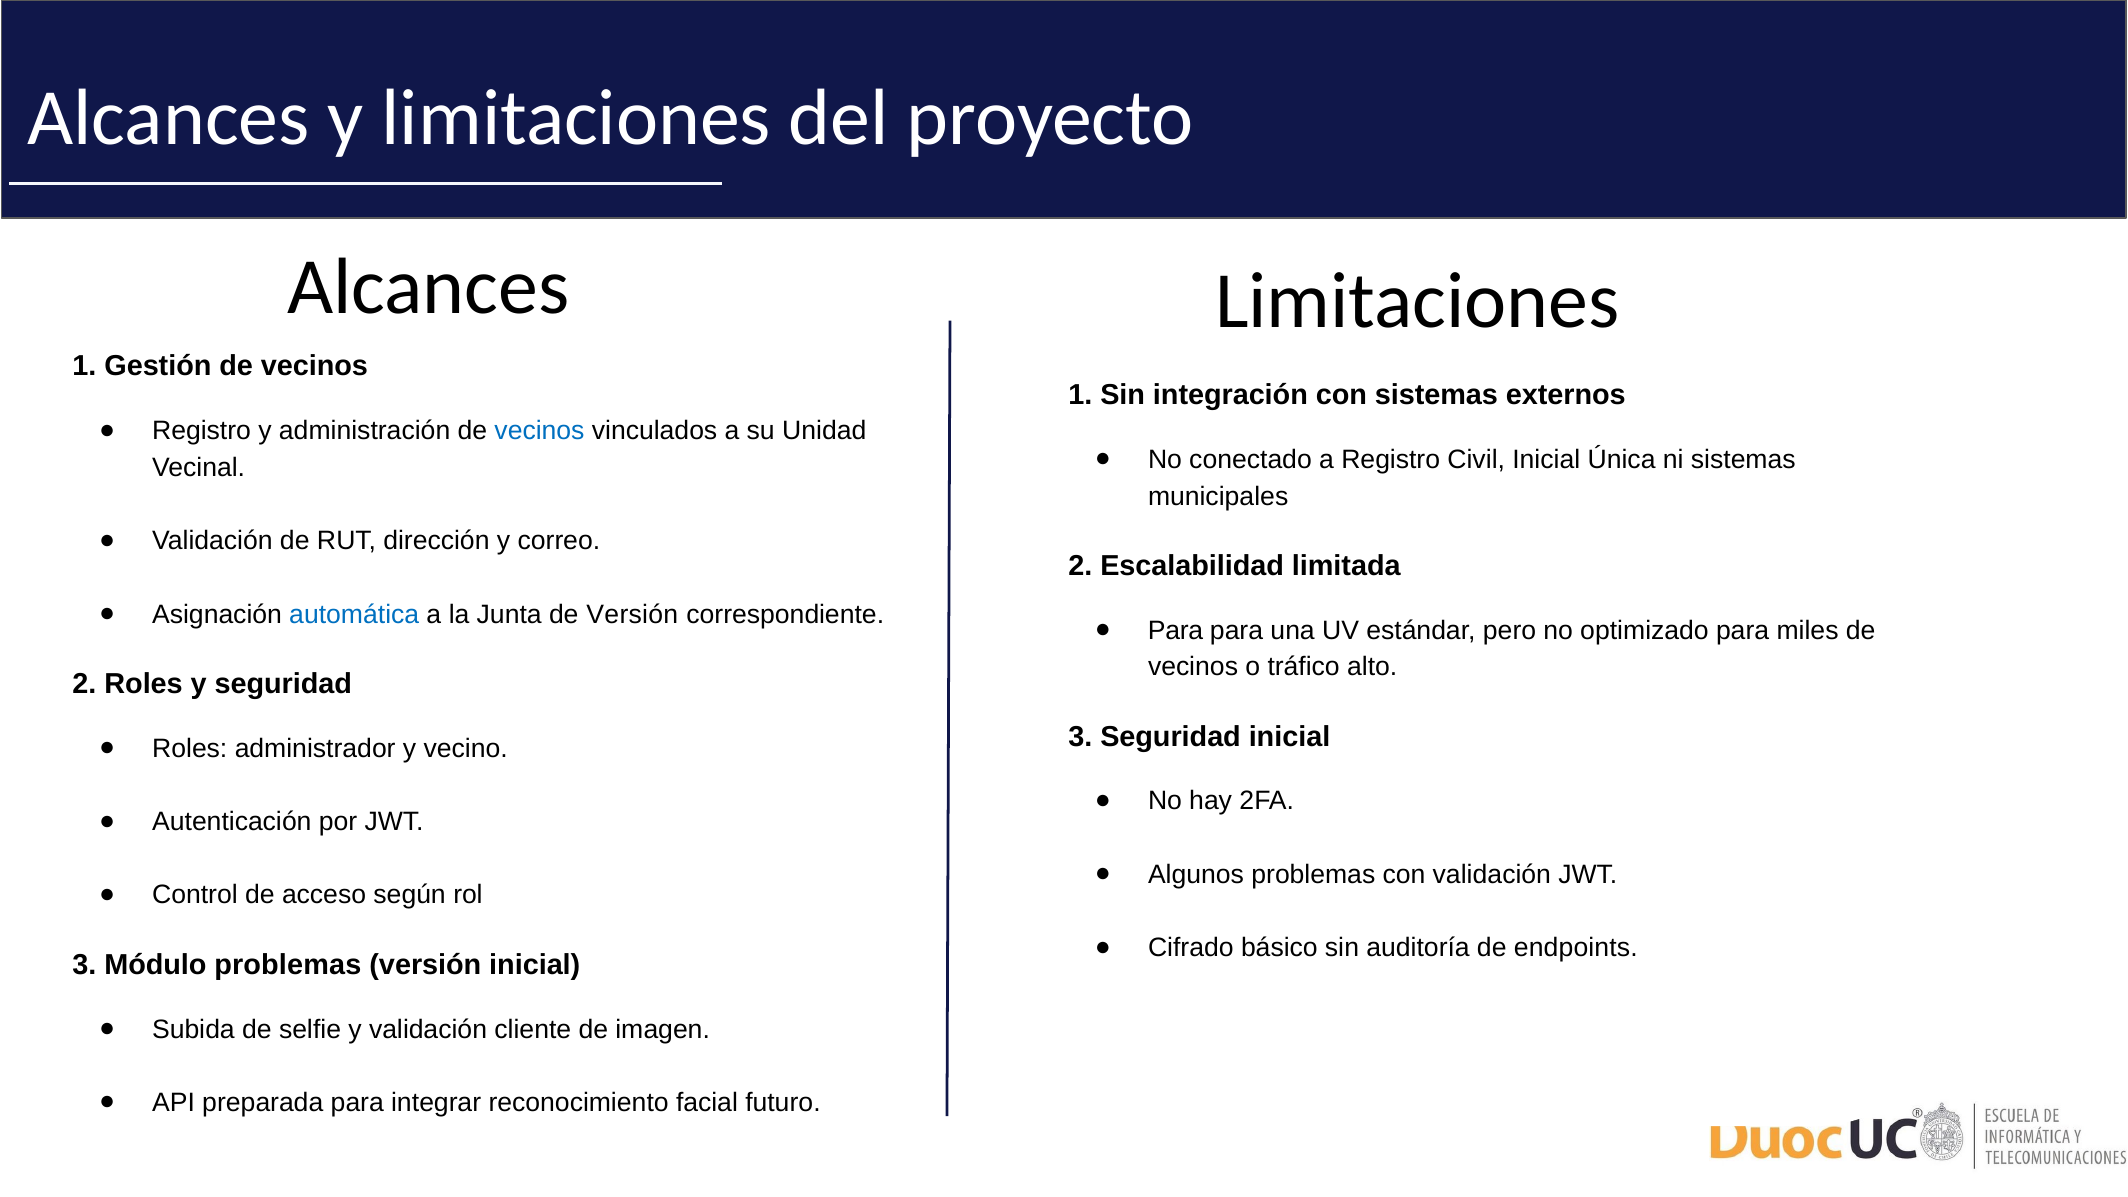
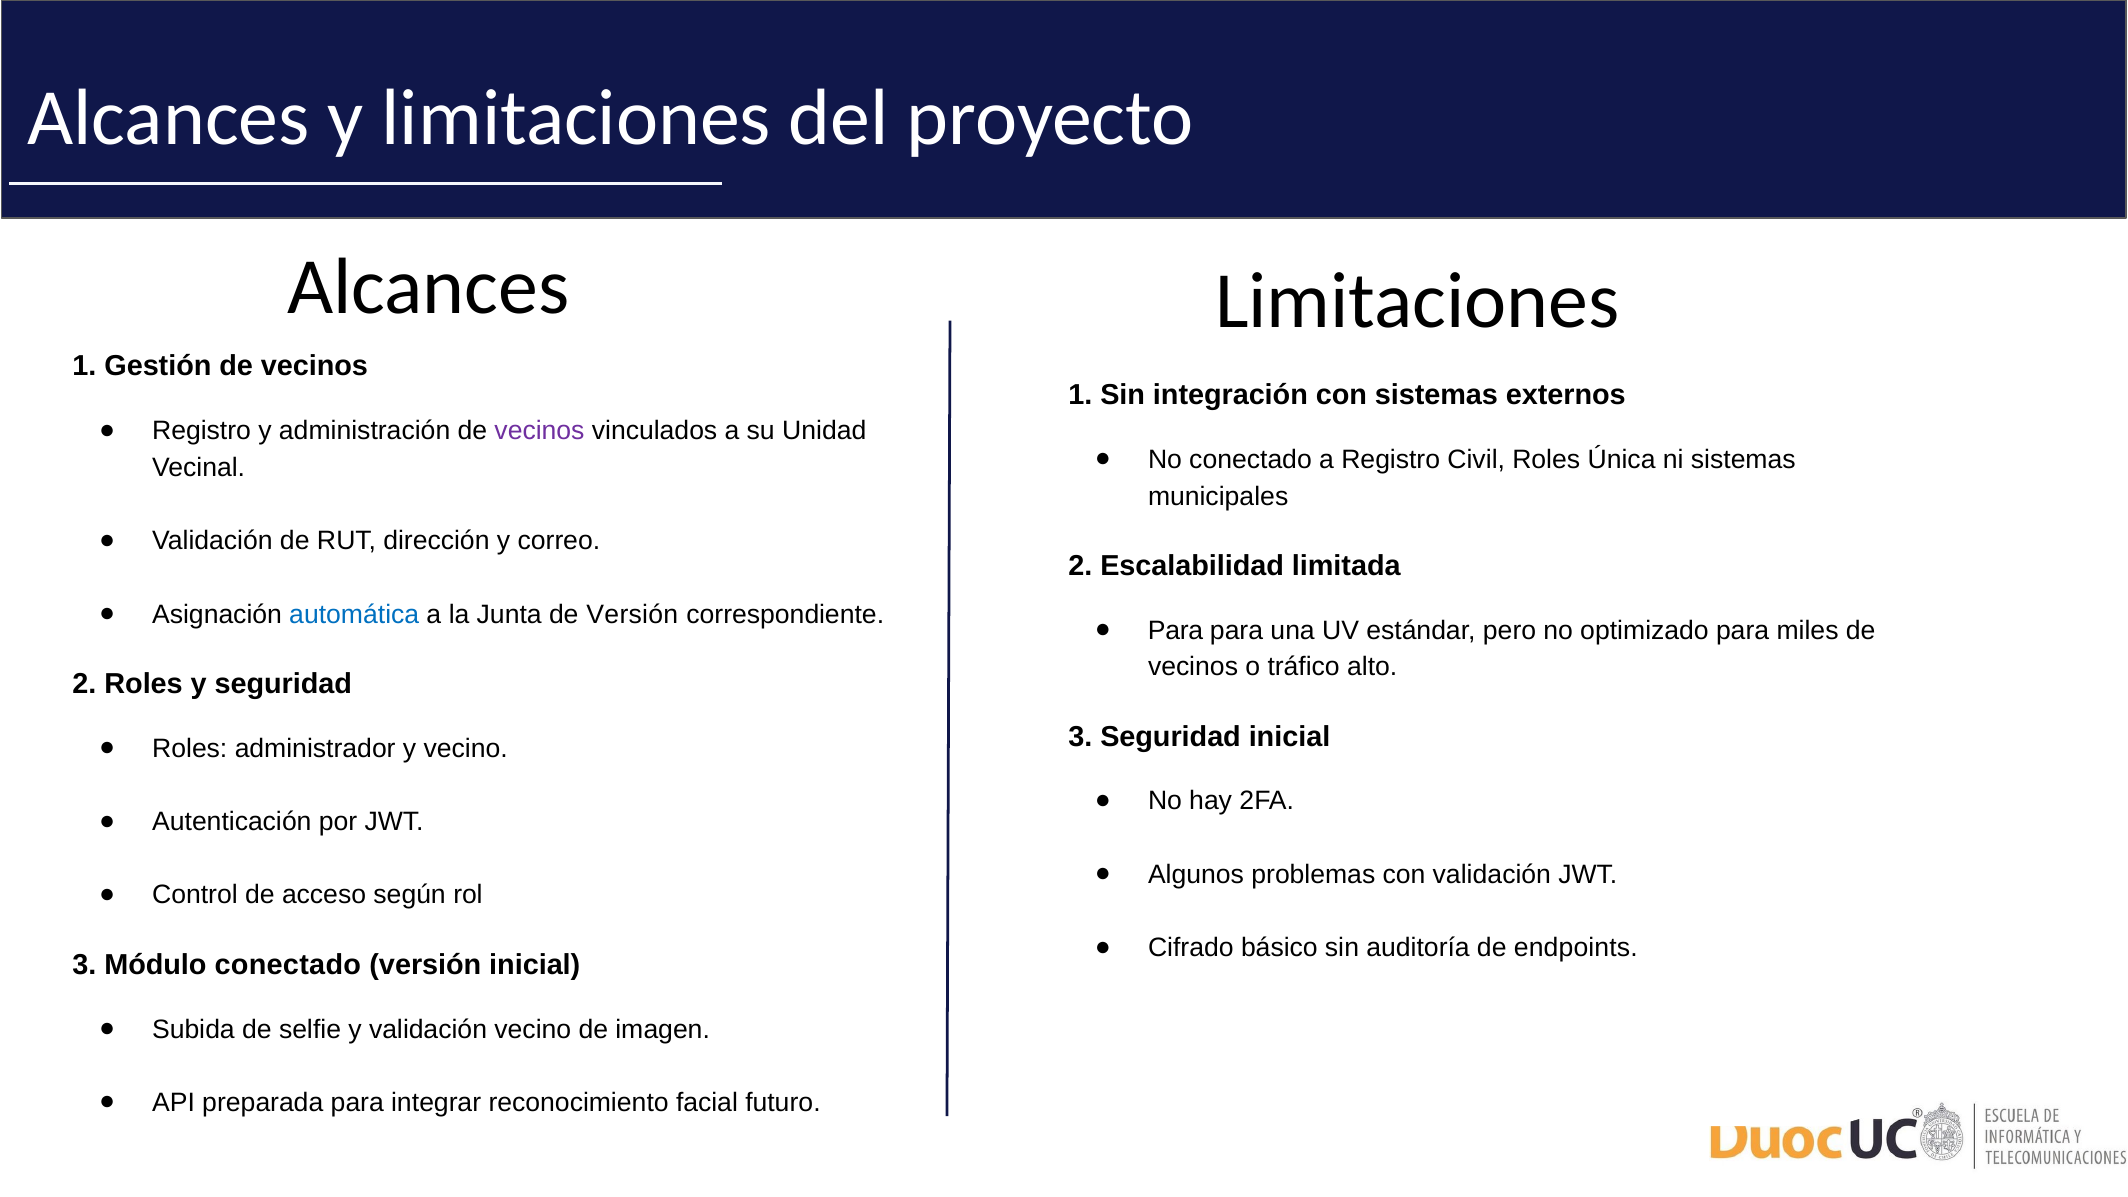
vecinos colour: blue -> purple (539, 431)
Civil Inicial: Inicial -> Roles (1546, 460)
Módulo problemas: problemas -> conectado (288, 965)
validación cliente: cliente -> vecino (533, 1029)
